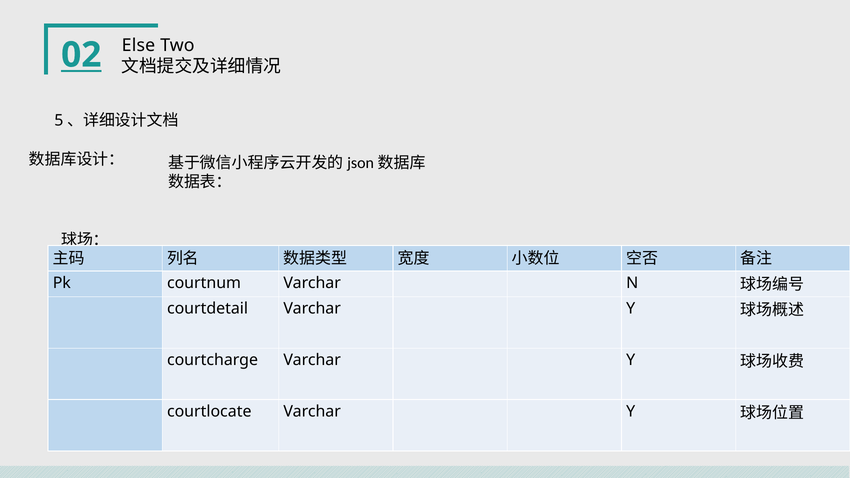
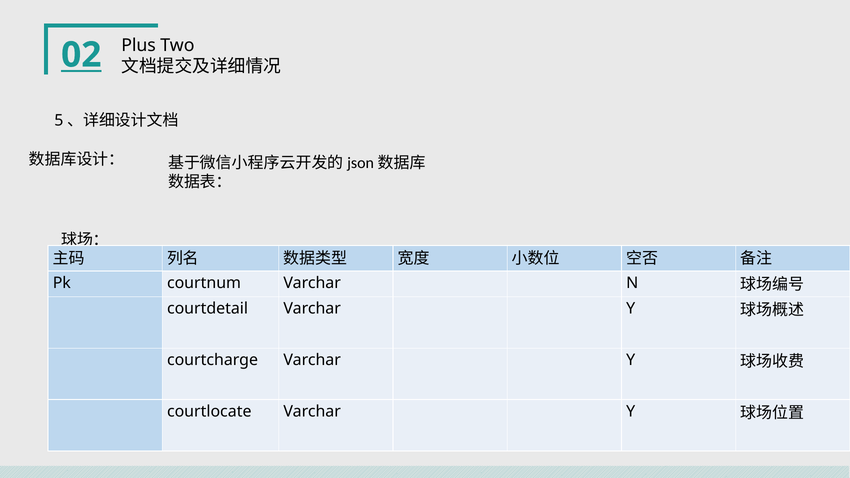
Else: Else -> Plus (139, 45)
